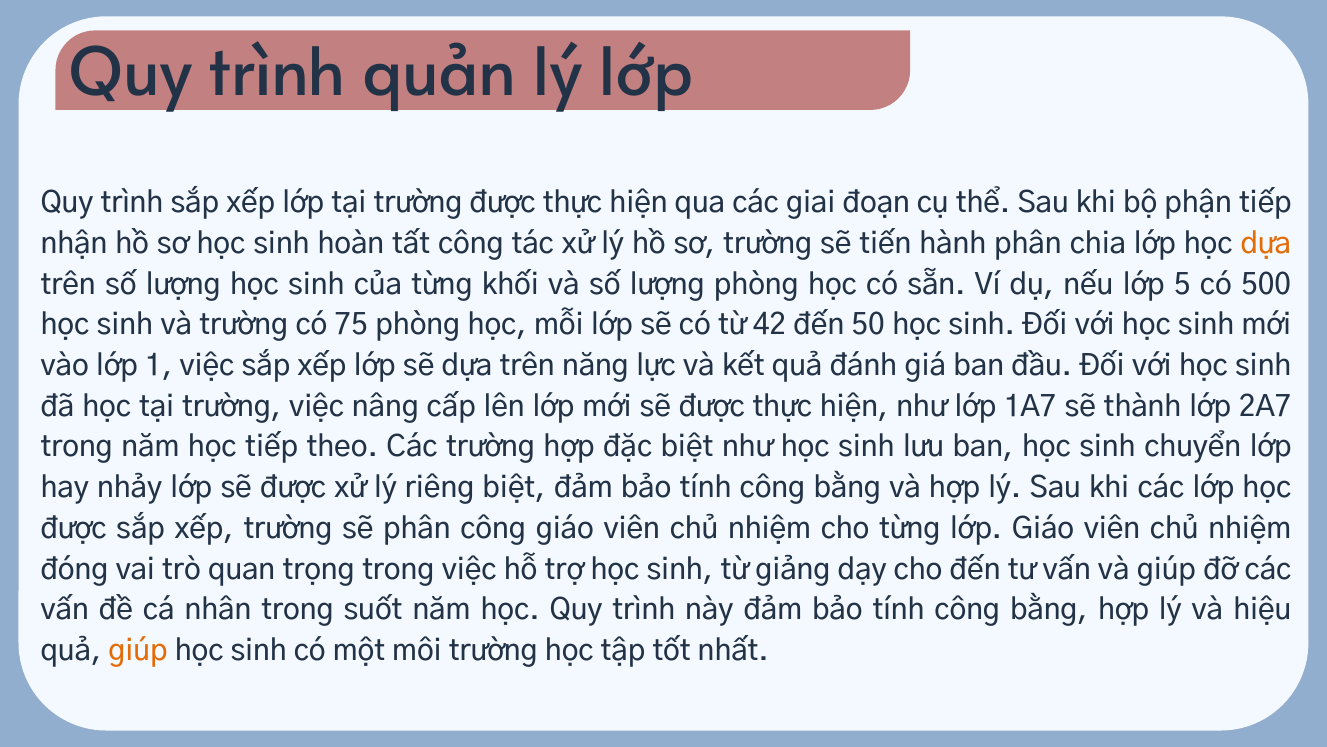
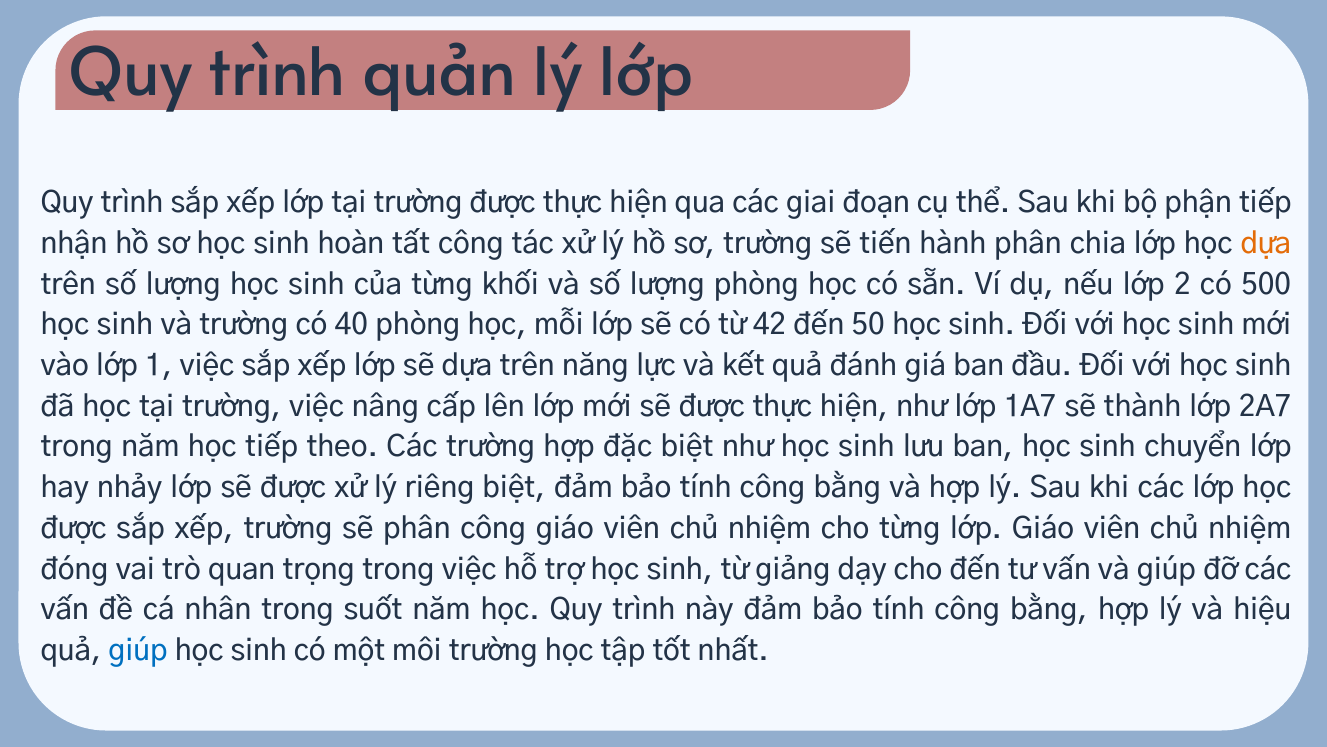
5: 5 -> 2 (1182, 284)
75: 75 -> 40 (351, 325)
giúp colour: orange -> blue (138, 650)
